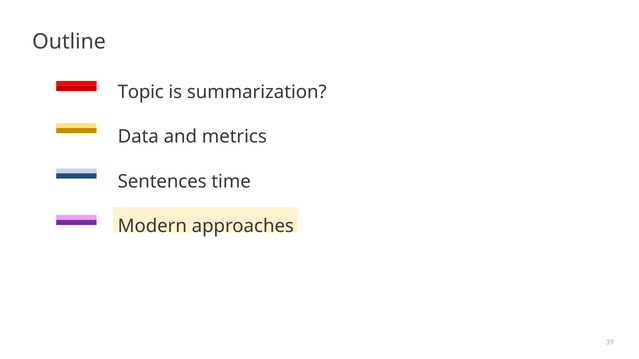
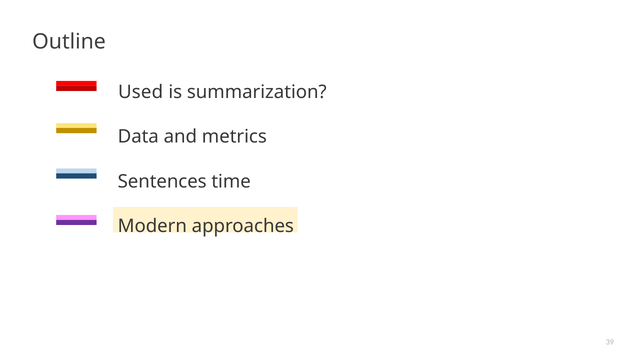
Topic: Topic -> Used (141, 92)
